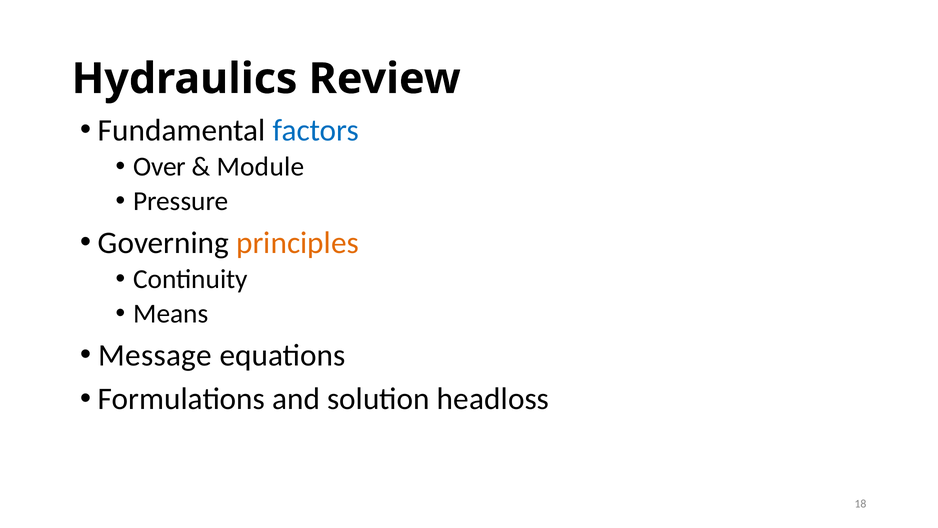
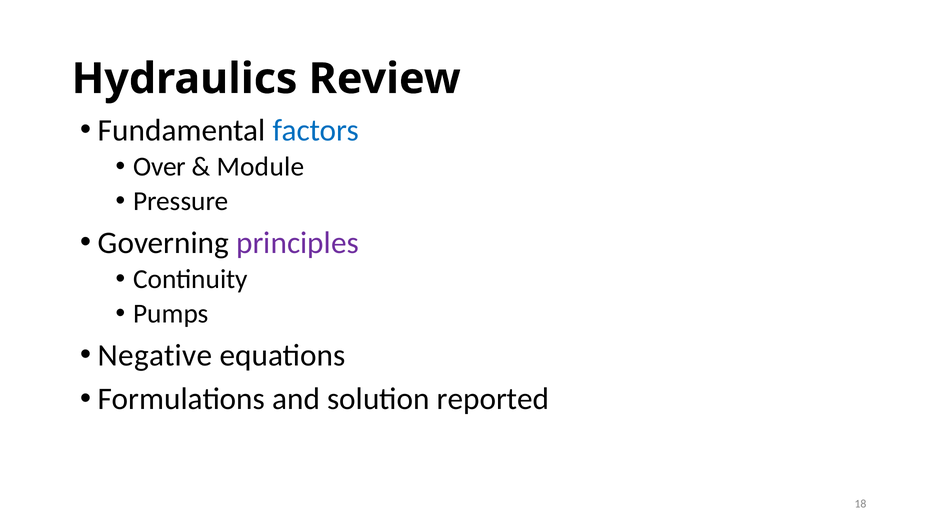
principles colour: orange -> purple (297, 243)
Means: Means -> Pumps (171, 314)
Message: Message -> Negative (155, 355)
headloss: headloss -> reported (493, 399)
